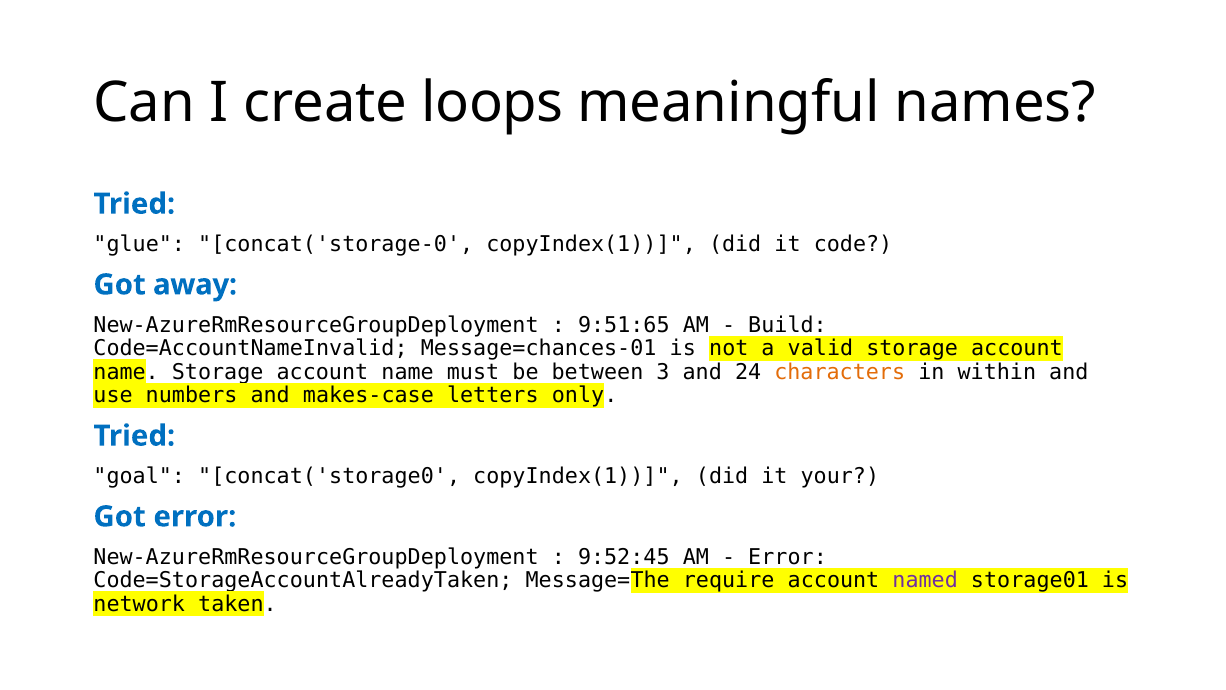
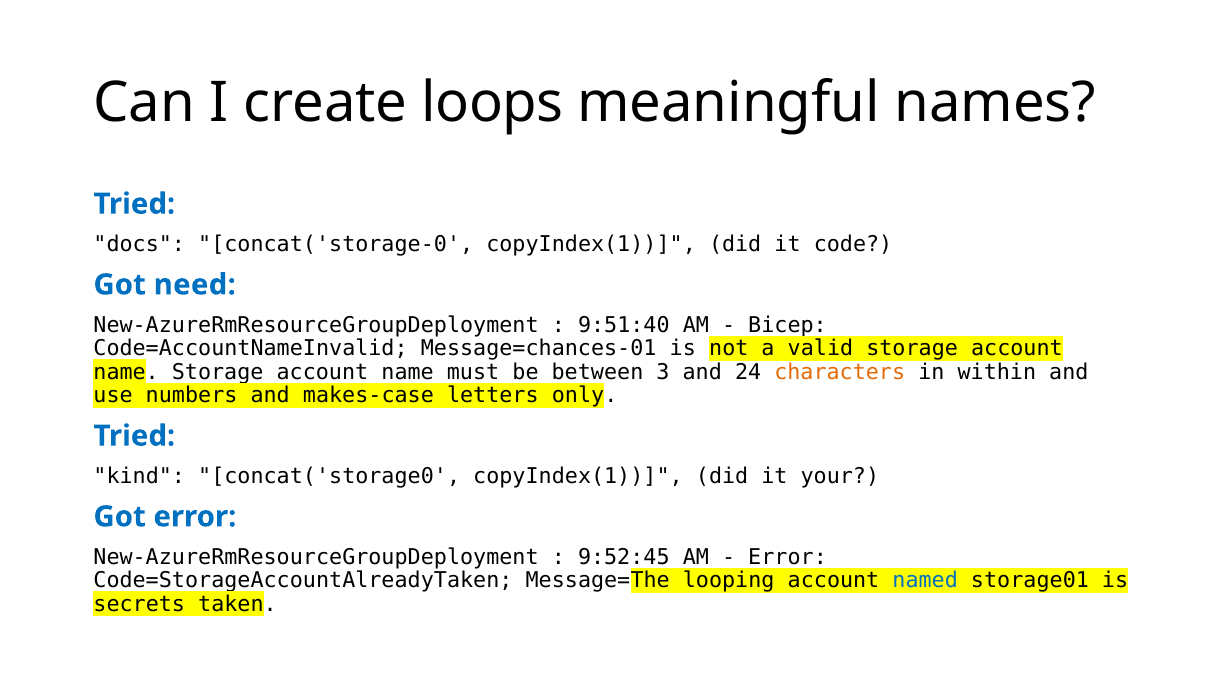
glue: glue -> docs (139, 244)
away: away -> need (195, 285)
9:51:65: 9:51:65 -> 9:51:40 (624, 325)
Build: Build -> Bicep (788, 325)
goal: goal -> kind (139, 476)
require: require -> looping (729, 580)
named colour: purple -> blue (925, 580)
network: network -> secrets (139, 604)
